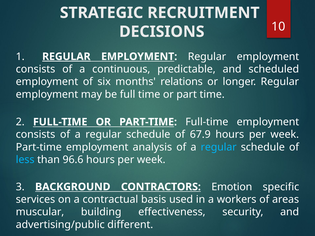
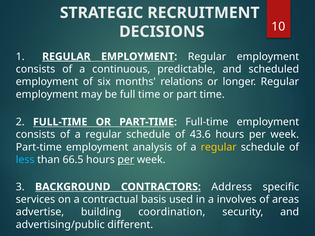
67.9: 67.9 -> 43.6 (200, 135)
regular colour: light blue -> yellow (219, 147)
96.6: 96.6 -> 66.5 (73, 160)
per underline: none -> present (126, 160)
Emotion: Emotion -> Address (232, 187)
workers: workers -> involves (237, 200)
muscular: muscular -> advertise (40, 212)
effectiveness: effectiveness -> coordination (172, 212)
